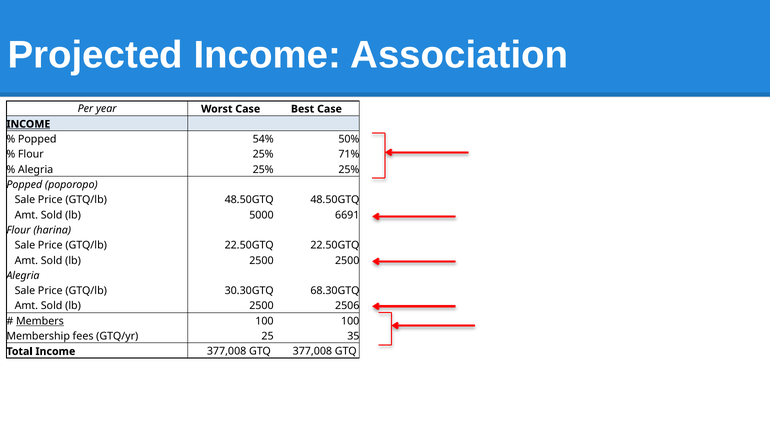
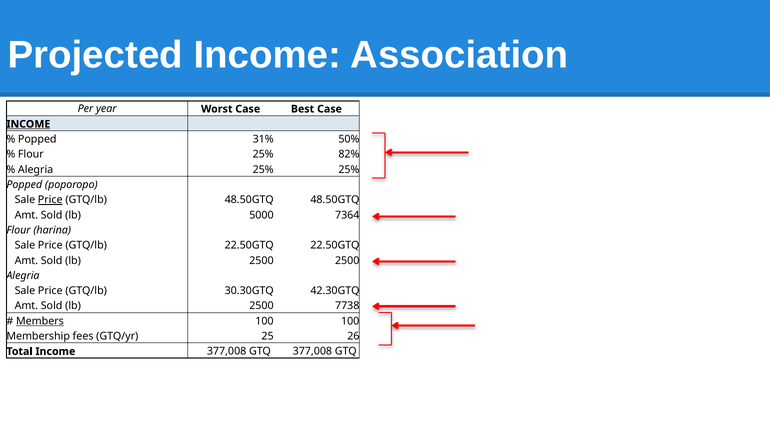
54%: 54% -> 31% (263, 139)
71%: 71% -> 82% (349, 154)
Price underline: none -> present (50, 200)
6691: 6691 -> 7364 (347, 215)
68.30GTQ: 68.30GTQ -> 42.30GTQ (335, 291)
2506: 2506 -> 7738 (347, 306)
35: 35 -> 26 (353, 336)
